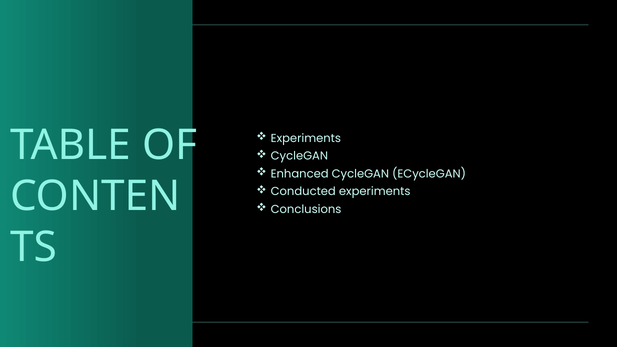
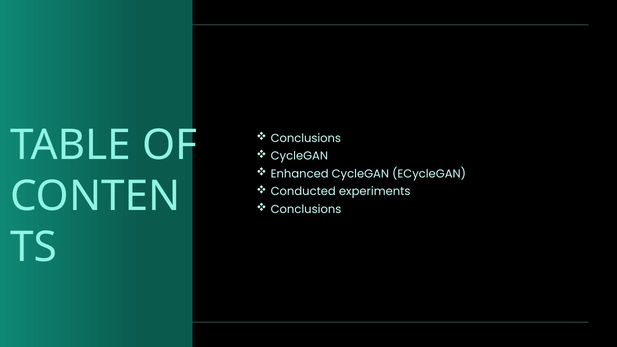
Experiments: Experiments -> Conclusions (306, 138)
